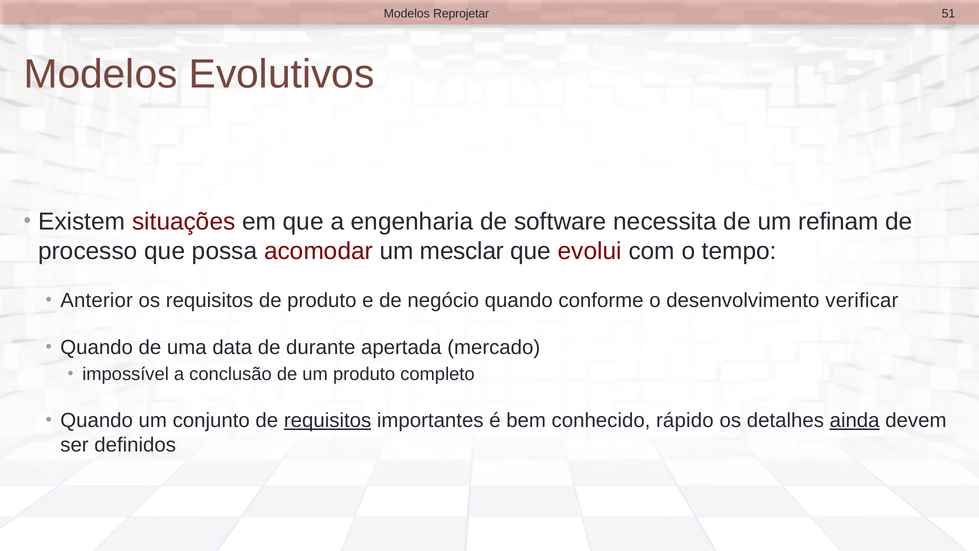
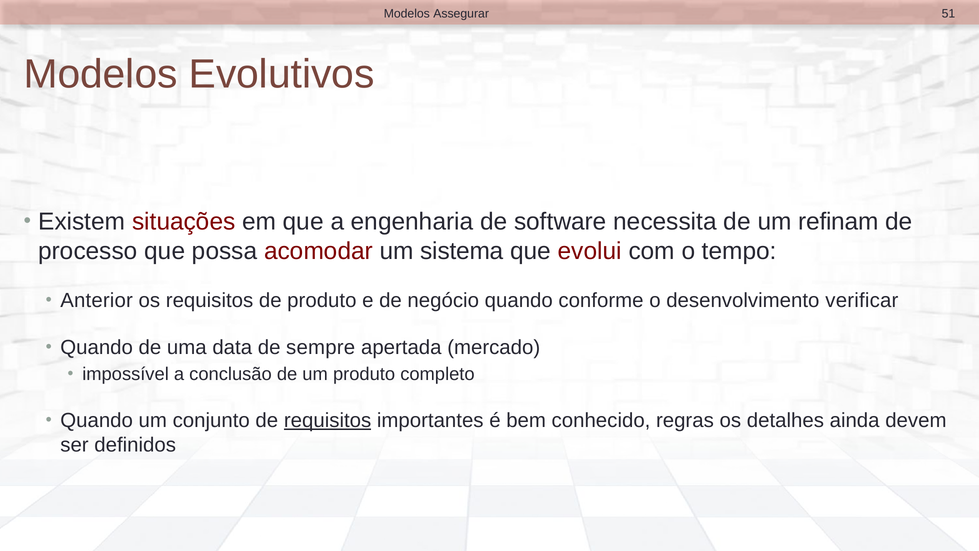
Reprojetar: Reprojetar -> Assegurar (461, 14)
mesclar: mesclar -> sistema (462, 251)
durante: durante -> sempre (321, 347)
rápido: rápido -> regras (685, 420)
ainda underline: present -> none (855, 420)
